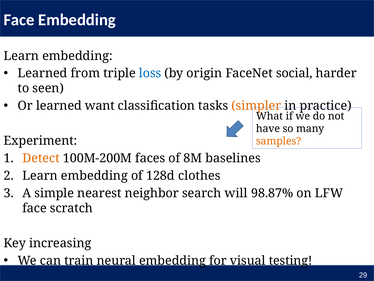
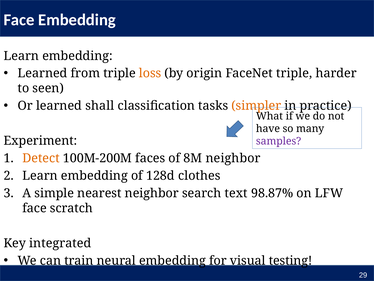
loss colour: blue -> orange (150, 73)
FaceNet social: social -> triple (294, 73)
want: want -> shall (100, 106)
samples colour: orange -> purple (279, 141)
8M baselines: baselines -> neighbor (233, 158)
will: will -> text (236, 193)
increasing: increasing -> integrated (60, 243)
